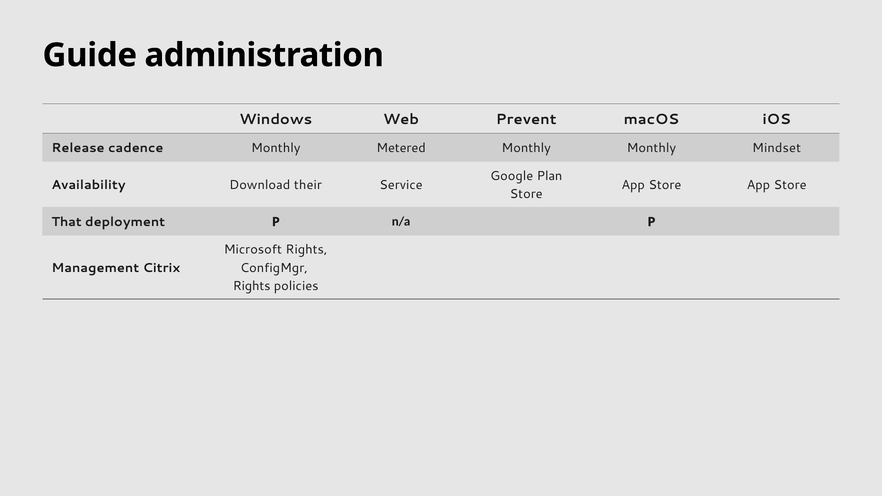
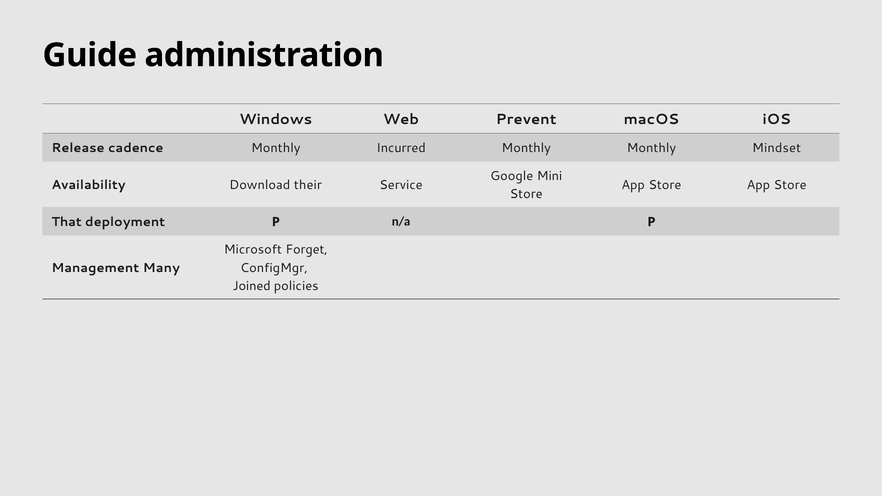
Metered: Metered -> Incurred (401, 148)
Plan: Plan -> Mini (550, 176)
Microsoft Rights: Rights -> Forget (307, 250)
Citrix: Citrix -> Many (161, 268)
Rights: Rights -> Joined (252, 286)
